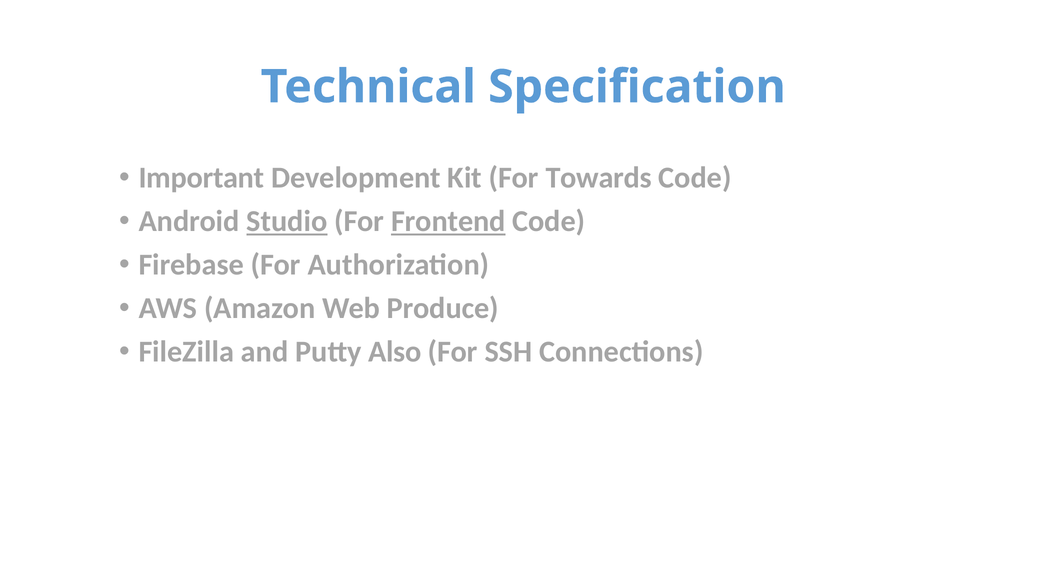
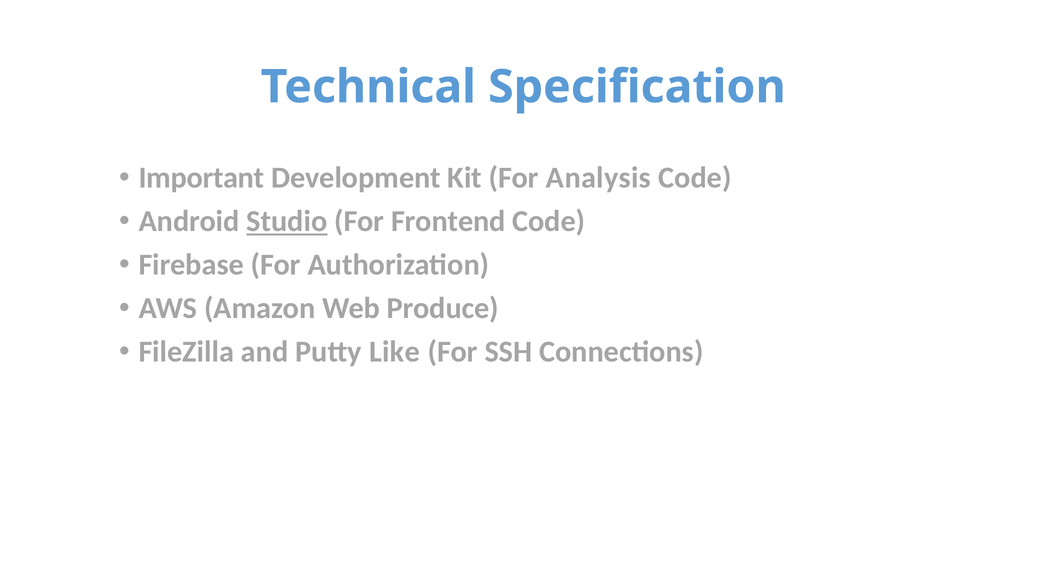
Towards: Towards -> Analysis (598, 178)
Frontend underline: present -> none (448, 221)
Also: Also -> Like (395, 352)
